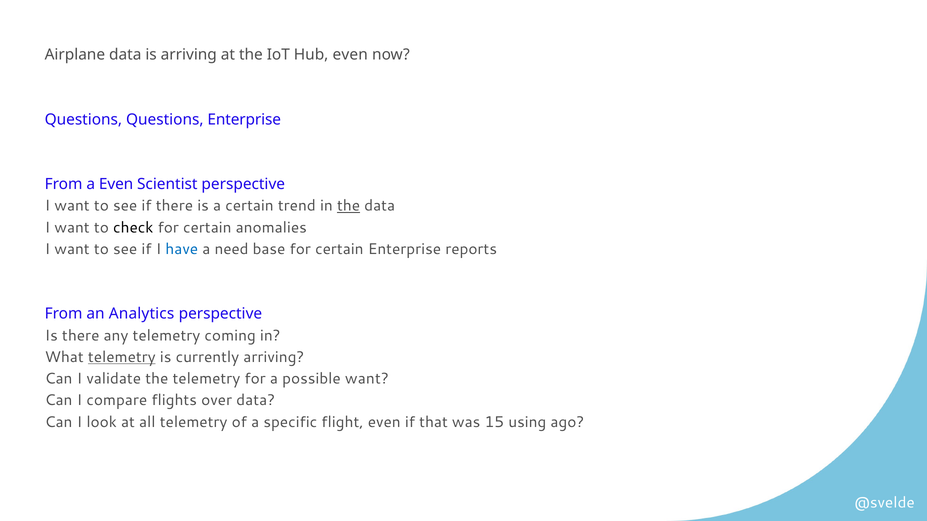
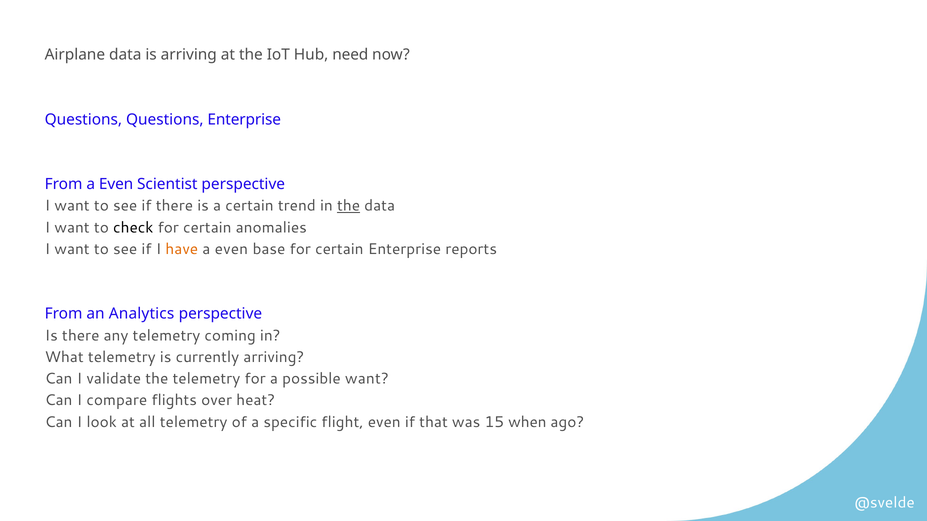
Hub even: even -> need (350, 55)
have colour: blue -> orange (182, 249)
need: need -> even (231, 249)
telemetry underline: present -> none (122, 357)
over data: data -> heat (256, 401)
using: using -> when (527, 422)
